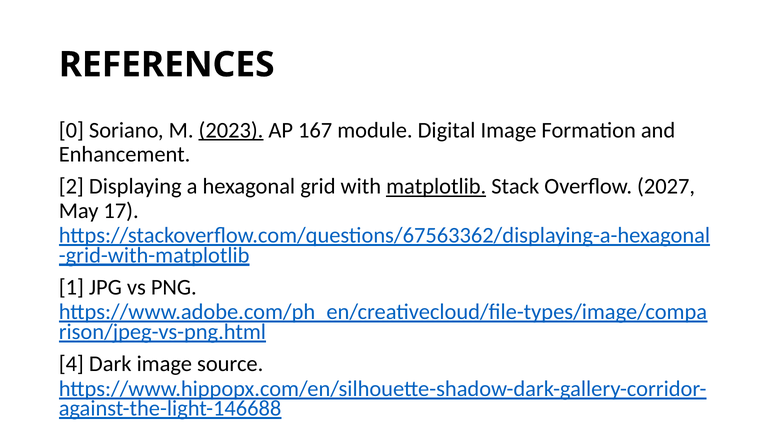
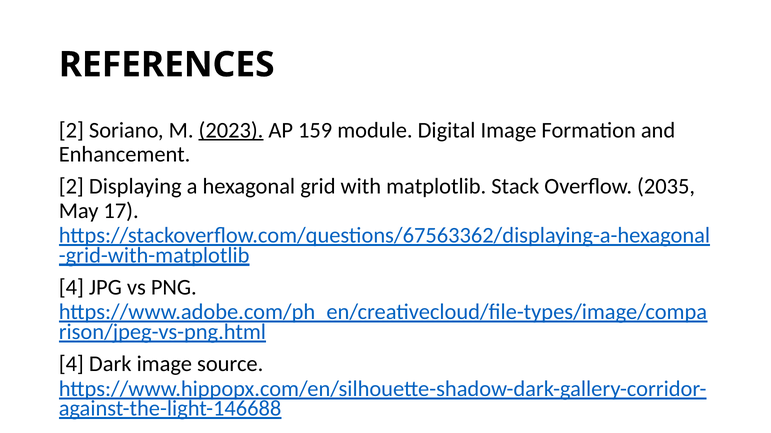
0: 0 -> 2 (71, 130)
167: 167 -> 159 (315, 130)
matplotlib underline: present -> none (436, 187)
2027: 2027 -> 2035 (666, 187)
1: 1 -> 4 (71, 288)
